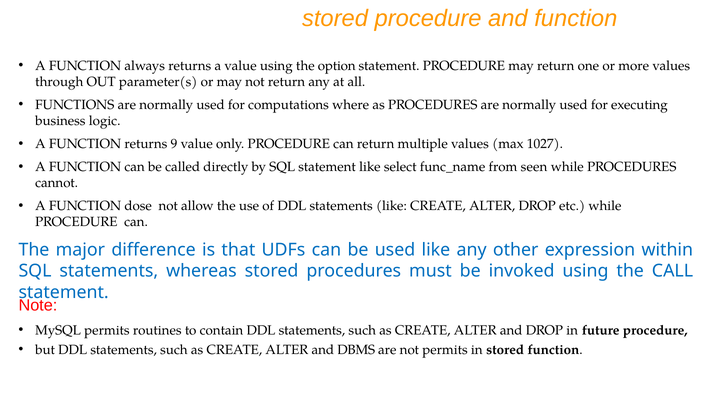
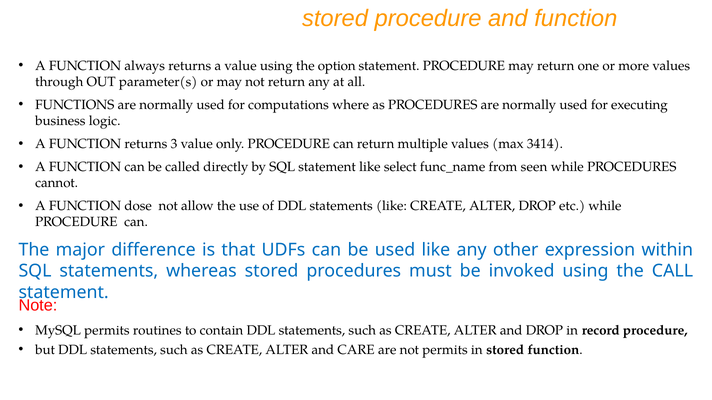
9: 9 -> 3 (174, 144)
1027: 1027 -> 3414 (545, 144)
future: future -> record (601, 331)
DBMS: DBMS -> CARE (356, 350)
